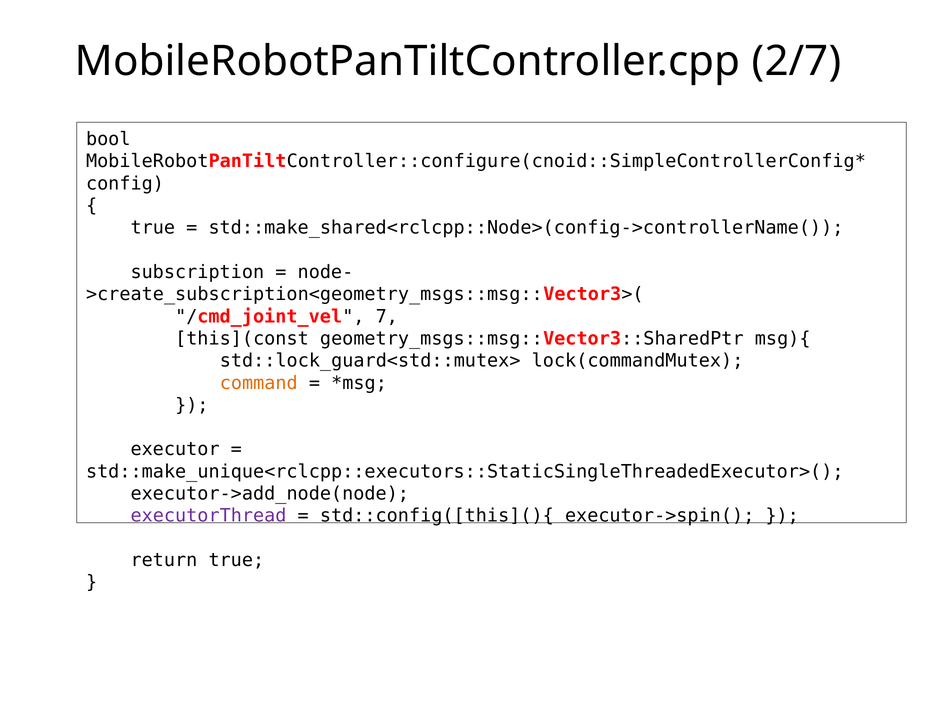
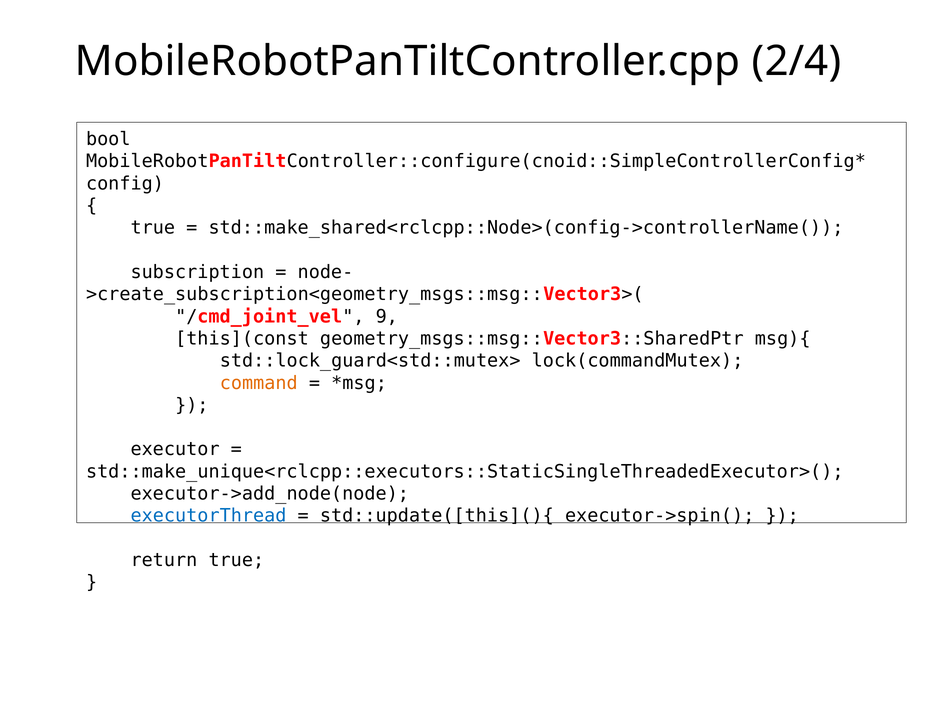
2/7: 2/7 -> 2/4 (797, 61)
7: 7 -> 9 (387, 317)
executorThread colour: purple -> blue (208, 516)
std::config([this](){: std::config([this](){ -> std::update([this](){ (437, 516)
